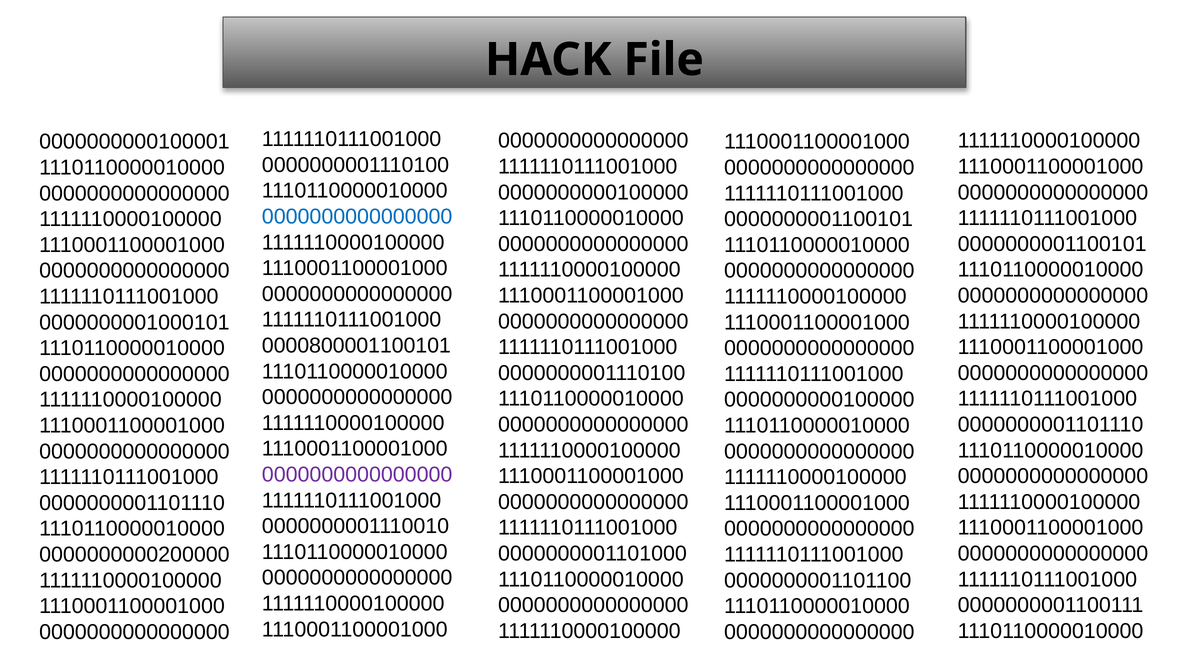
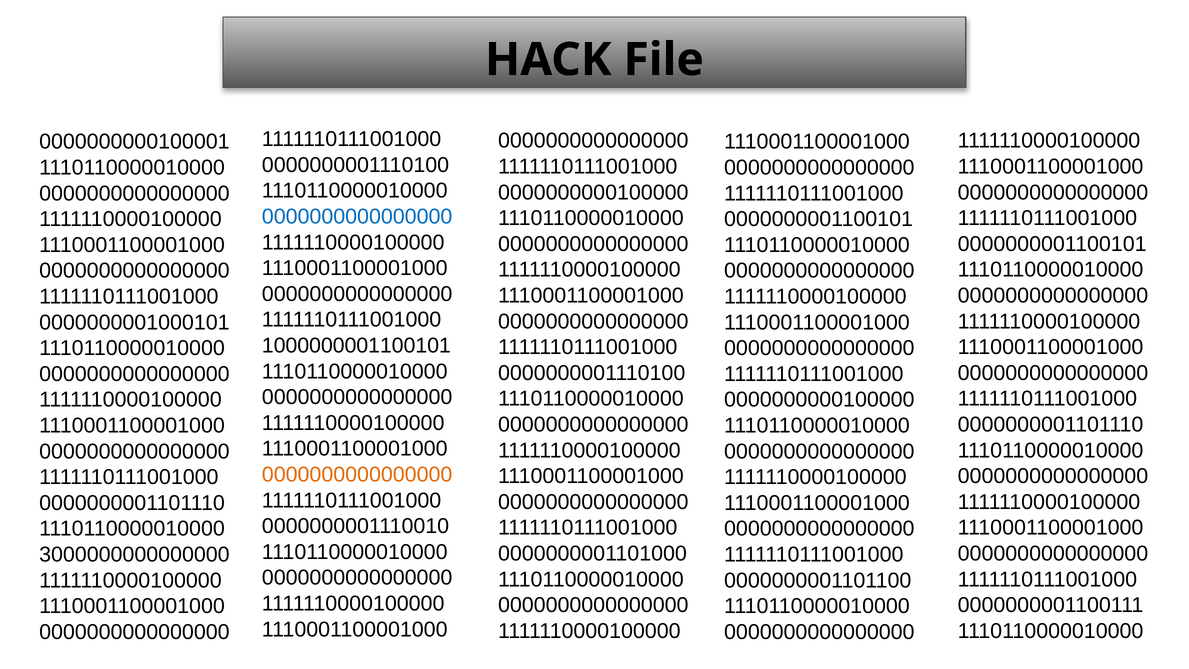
0000800001100101: 0000800001100101 -> 1000000001100101 (356, 346)
0000000000000000 colour: purple -> orange (357, 475)
0000000000200000: 0000000000200000 -> 3000000000000000 (134, 555)
